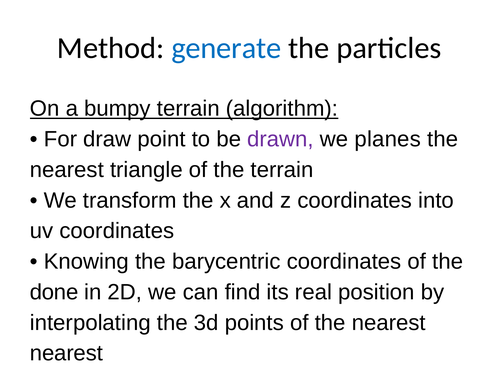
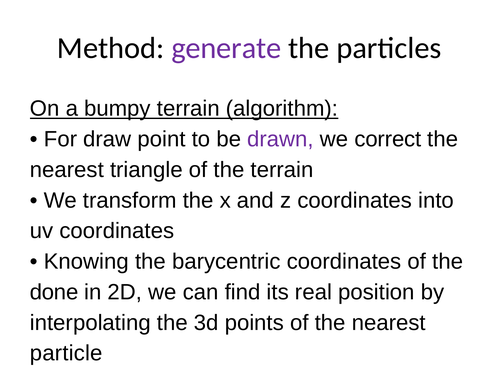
generate colour: blue -> purple (226, 48)
planes: planes -> correct (388, 139)
nearest: nearest -> particle (66, 354)
